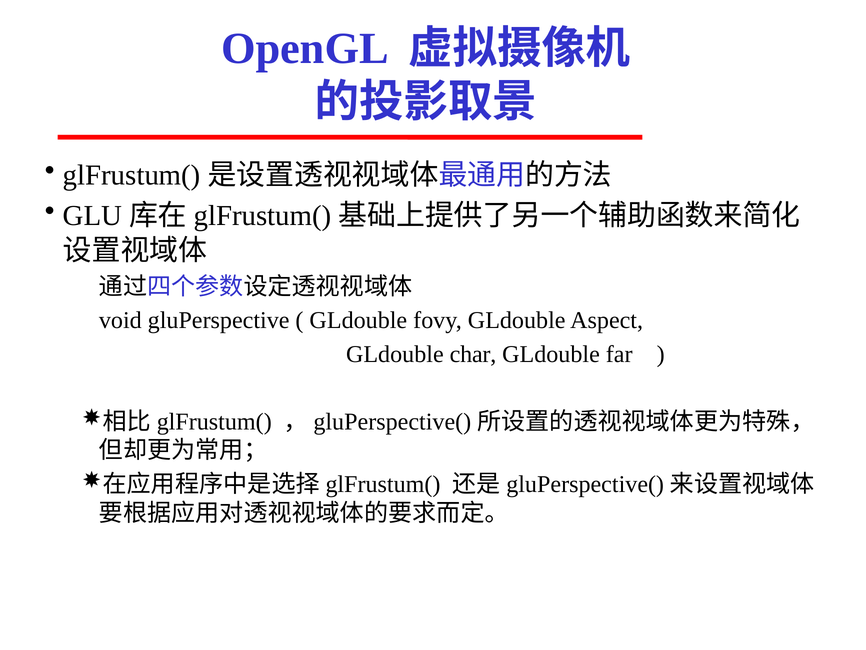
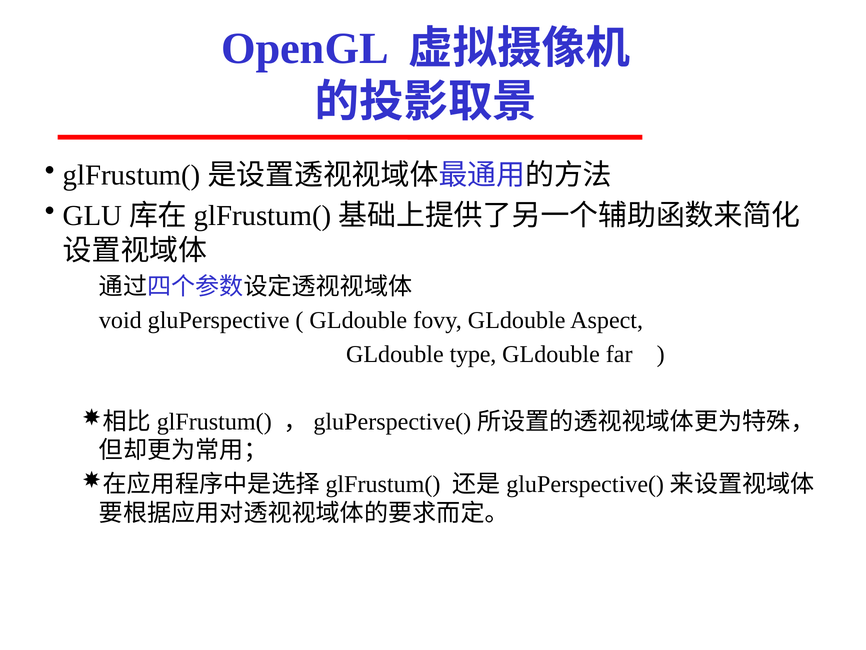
char: char -> type (473, 354)
